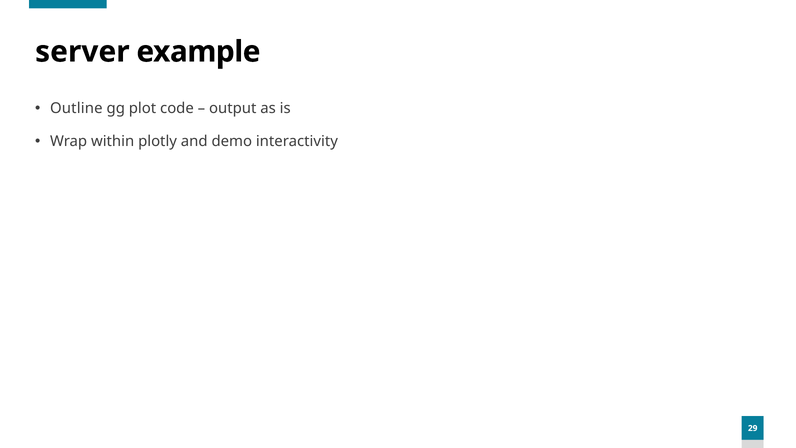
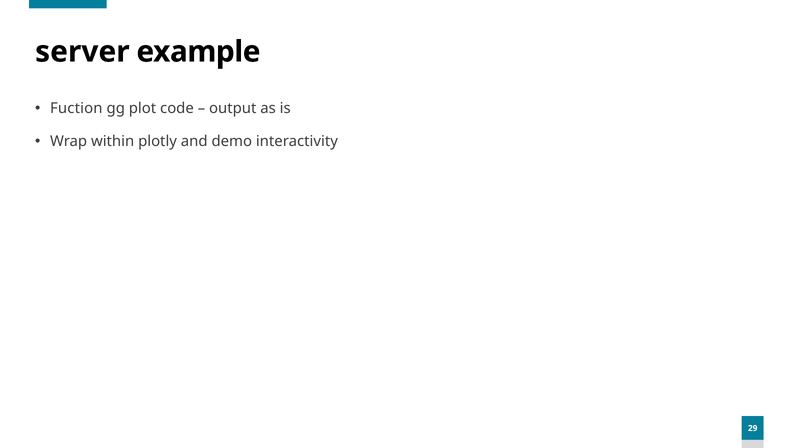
Outline: Outline -> Fuction (76, 109)
